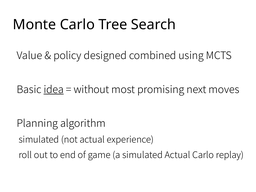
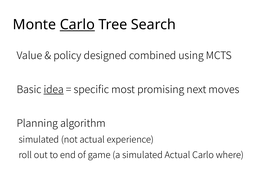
Carlo underline: none -> present (77, 25)
without: without -> specific (91, 90)
replay: replay -> where (230, 155)
